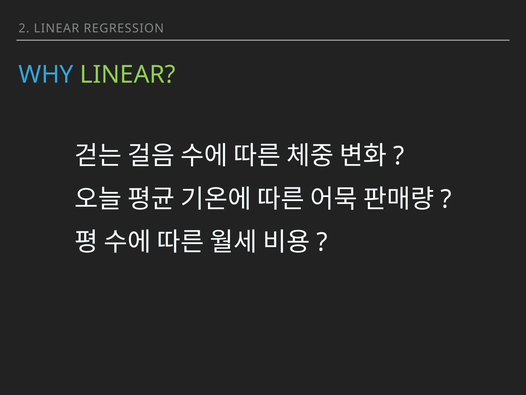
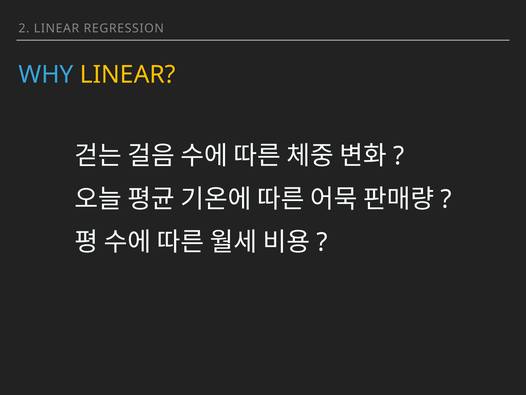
LINEAR colour: light green -> yellow (128, 75)
